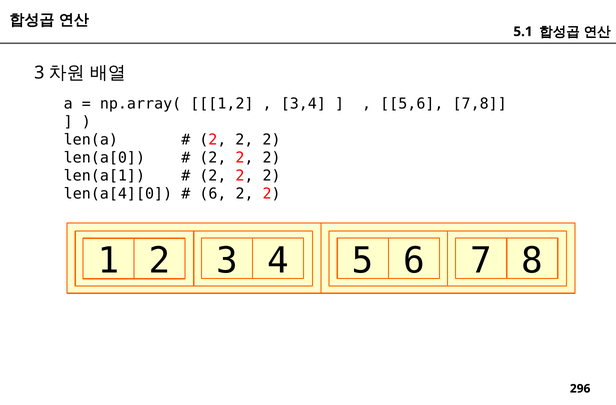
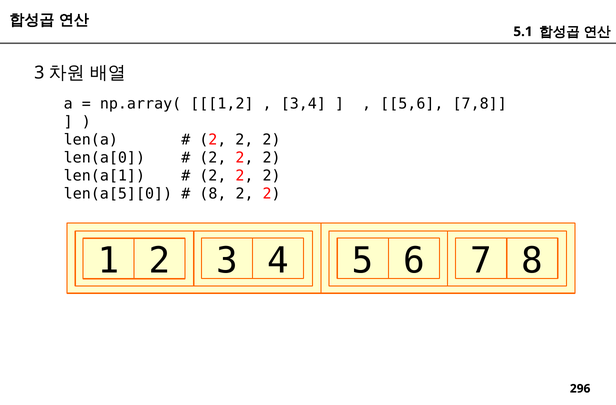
len(a[4][0: len(a[4][0 -> len(a[5][0 (118, 194)
6: 6 -> 8 (213, 194)
